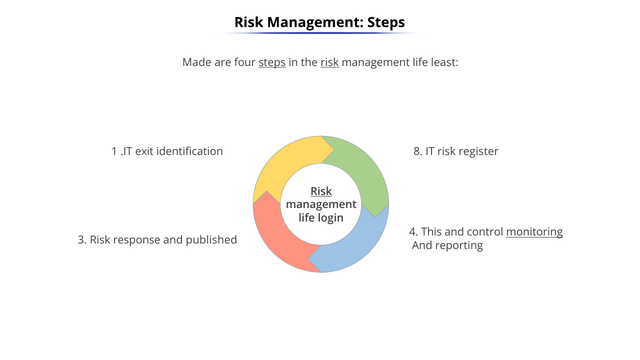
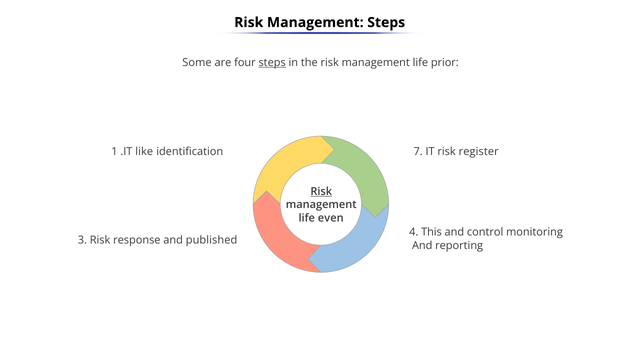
Made: Made -> Some (197, 63)
risk underline: present -> none (330, 63)
least: least -> prior (445, 63)
exit: exit -> like (144, 151)
8: 8 -> 7 (418, 151)
login: login -> even (331, 218)
monitoring underline: present -> none (535, 232)
